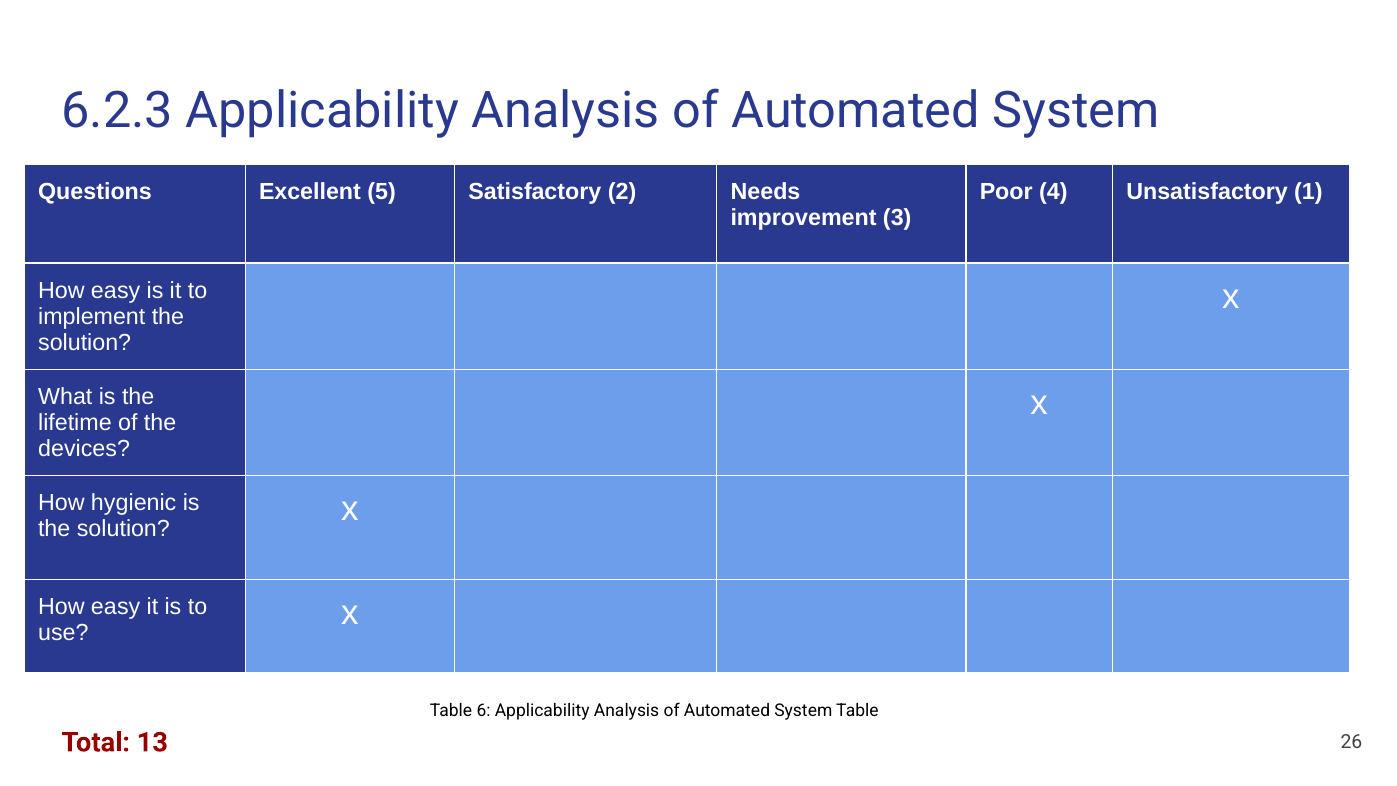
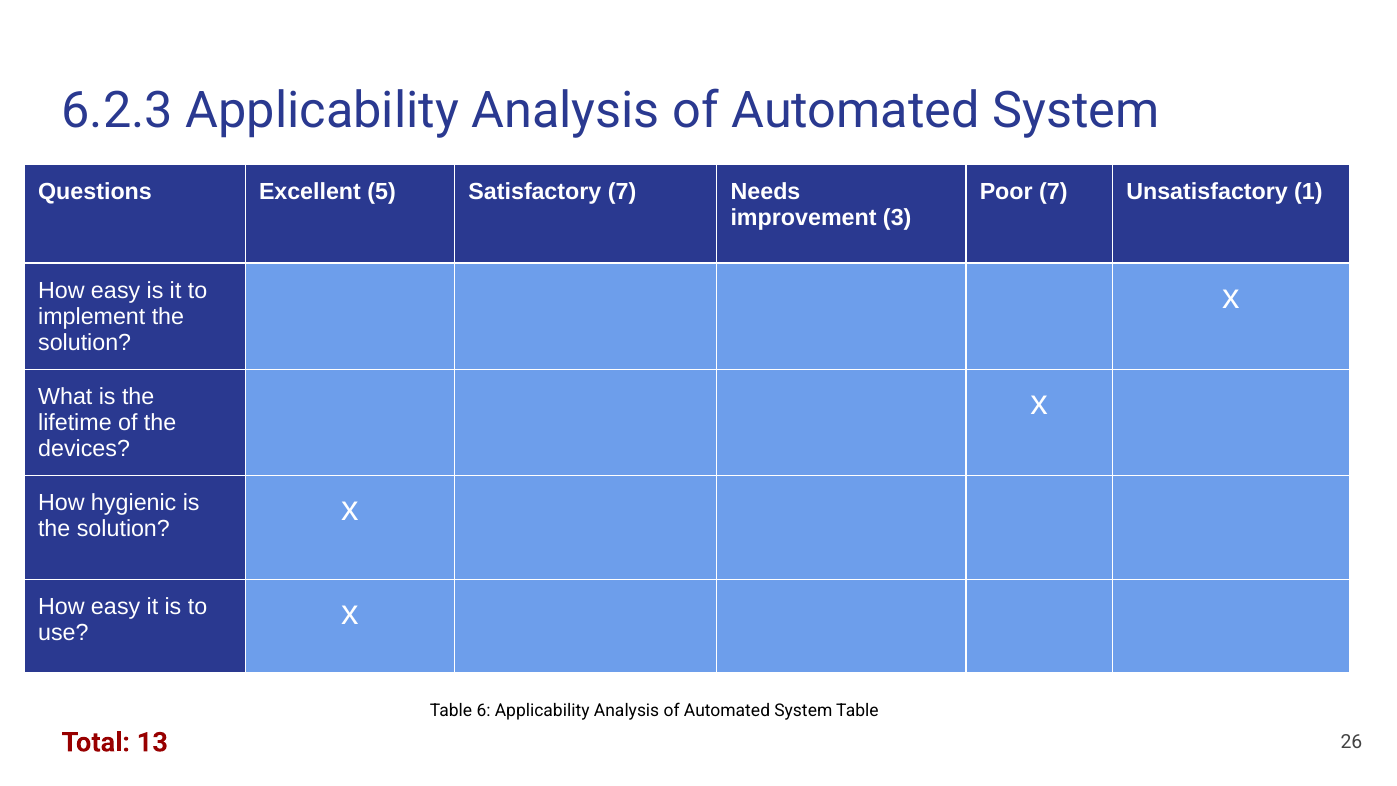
Satisfactory 2: 2 -> 7 (622, 192)
Poor 4: 4 -> 7 (1053, 192)
